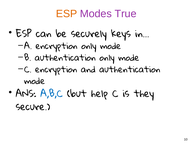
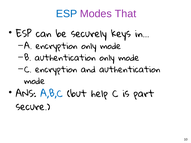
ESP colour: orange -> blue (67, 14)
True: True -> That (126, 14)
they: they -> part (144, 94)
